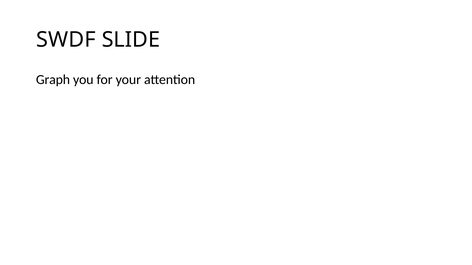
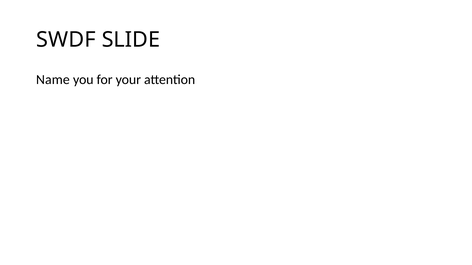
Graph: Graph -> Name (53, 80)
